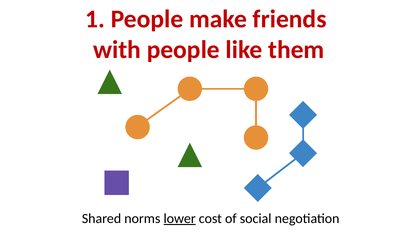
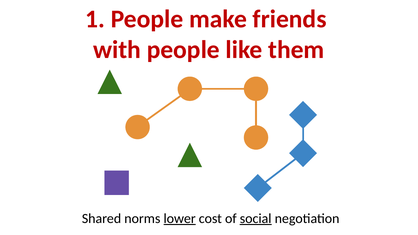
social underline: none -> present (256, 219)
